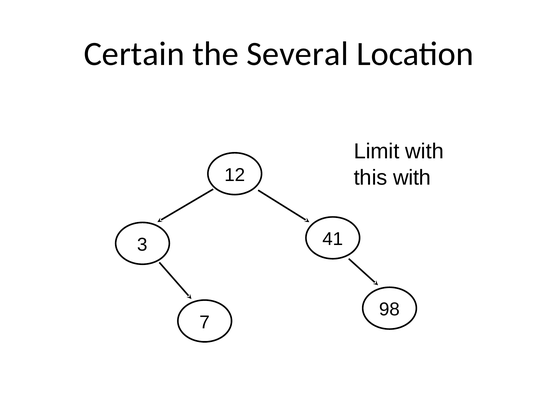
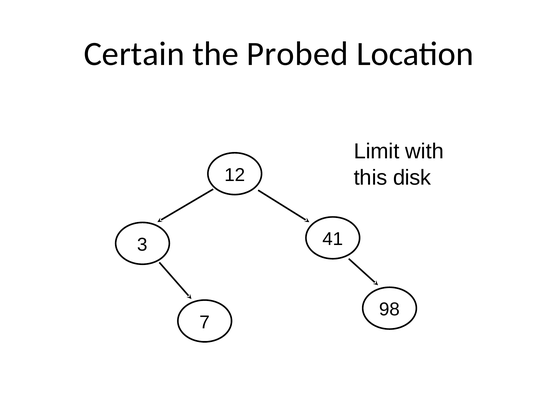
Several: Several -> Probed (297, 54)
this with: with -> disk (412, 178)
